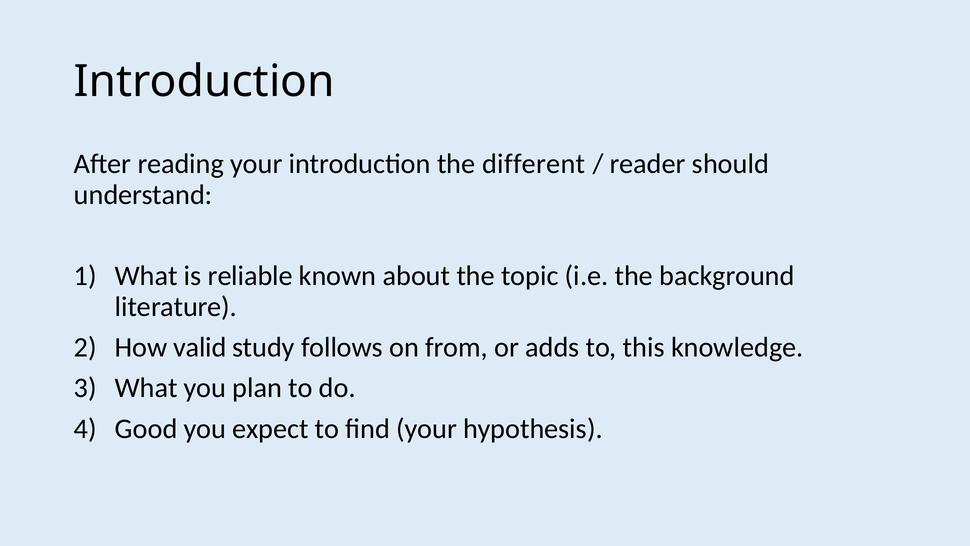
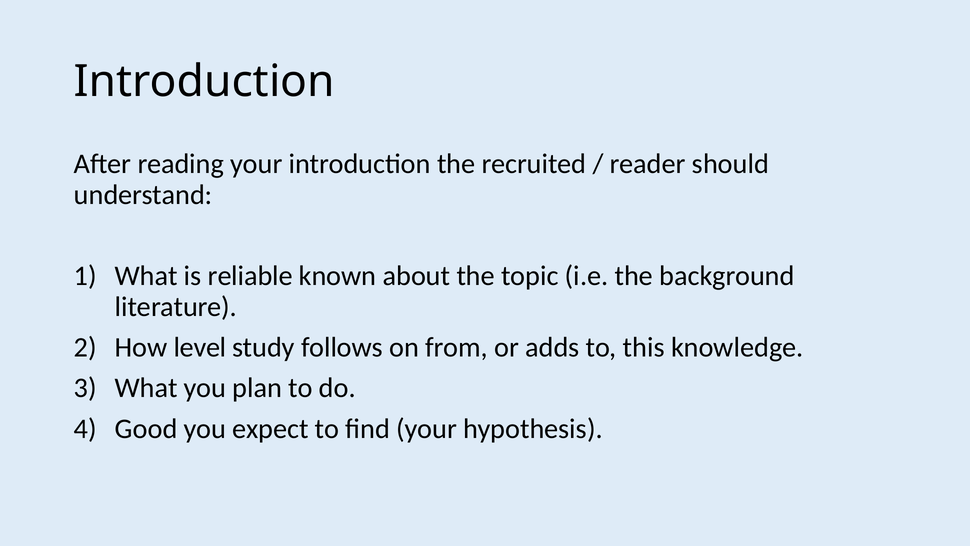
different: different -> recruited (534, 164)
valid: valid -> level (200, 347)
